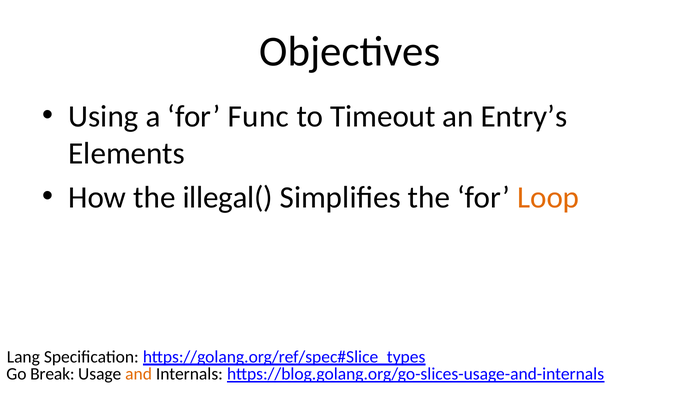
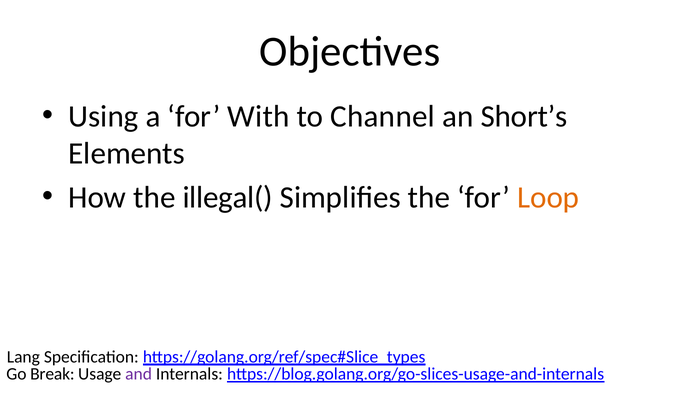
Func: Func -> With (258, 116)
Timeout: Timeout -> Channel (383, 116)
Entry’s: Entry’s -> Short’s (524, 116)
and colour: orange -> purple (139, 374)
